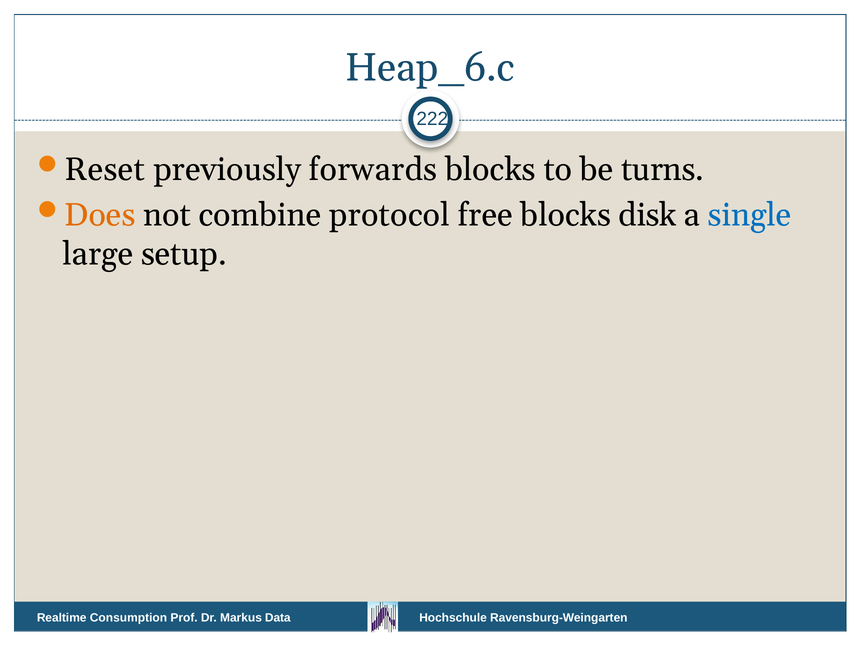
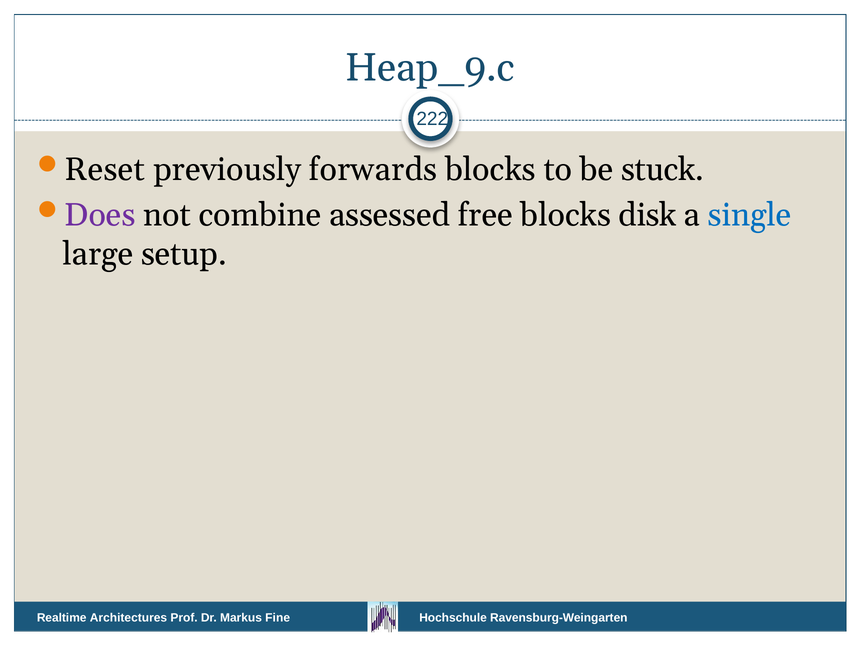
Heap_6.c: Heap_6.c -> Heap_9.c (430, 68)
turns: turns -> stuck (663, 170)
Does colour: orange -> purple (100, 215)
protocol: protocol -> assessed (390, 215)
Consumption: Consumption -> Architectures (128, 617)
Data: Data -> Fine (278, 617)
